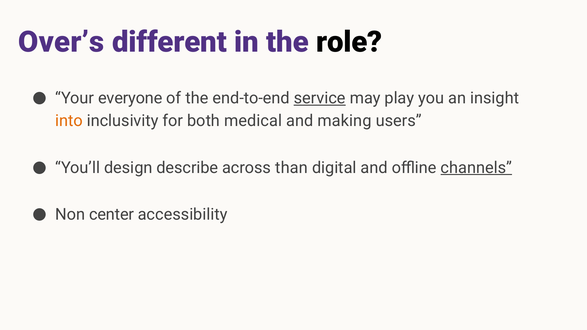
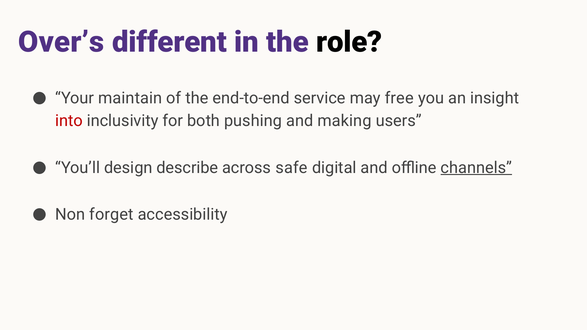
everyone: everyone -> maintain (130, 98)
service underline: present -> none (320, 98)
play: play -> free (399, 98)
into colour: orange -> red (69, 121)
medical: medical -> pushing (253, 121)
than: than -> safe (292, 168)
center: center -> forget (111, 215)
